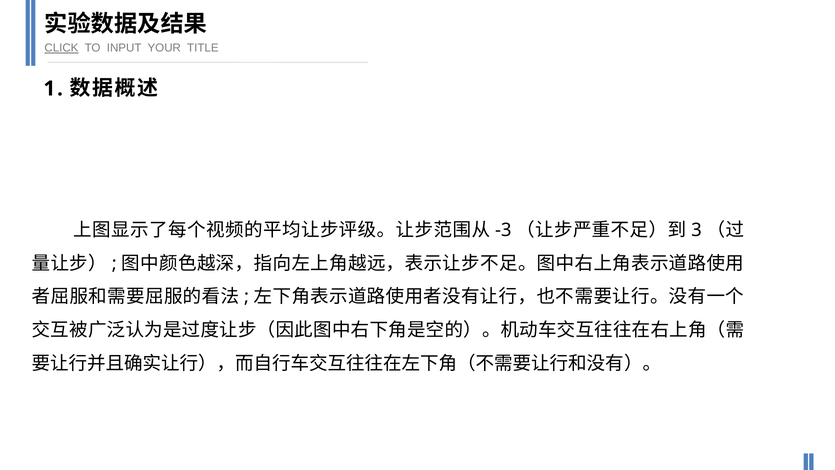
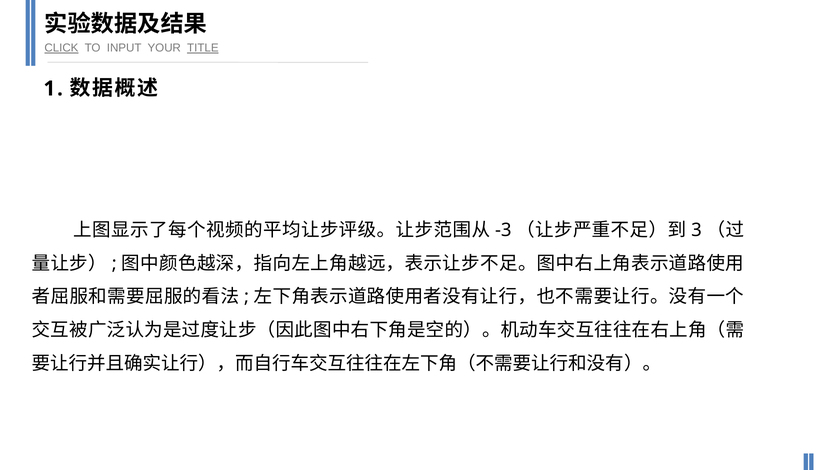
TITLE underline: none -> present (203, 48)
